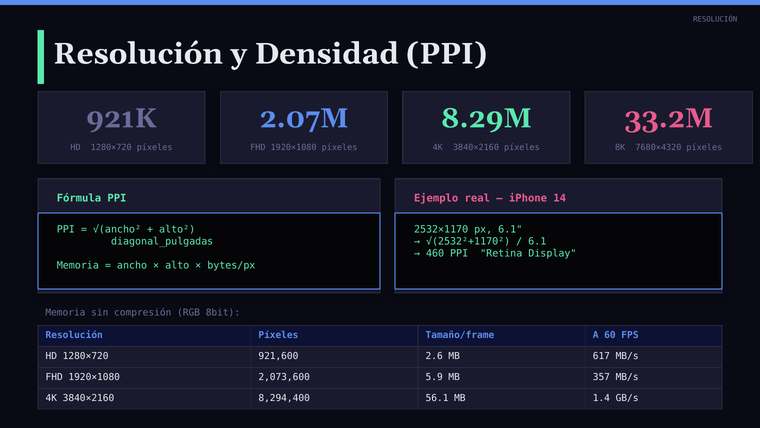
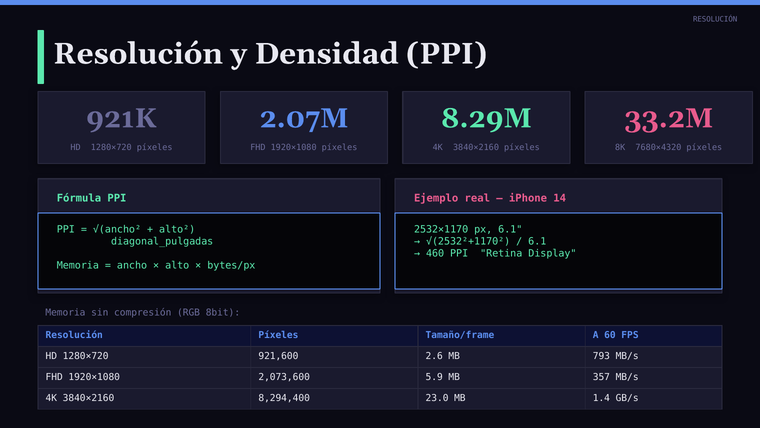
617: 617 -> 793 (601, 356)
56.1: 56.1 -> 23.0 (437, 397)
